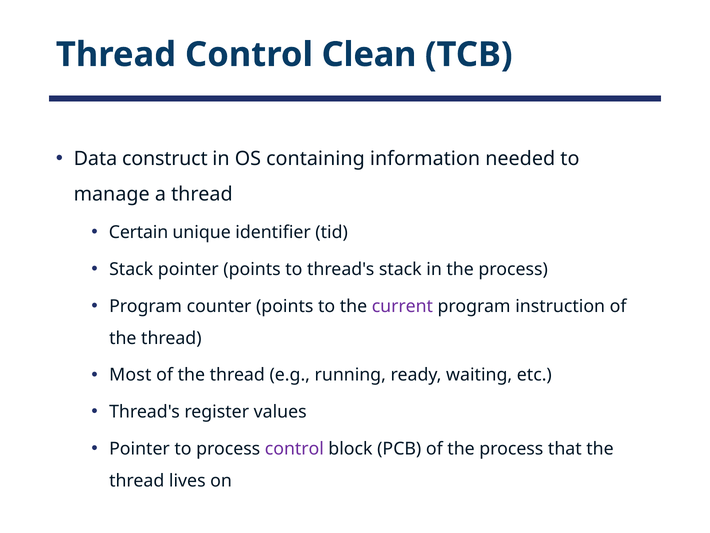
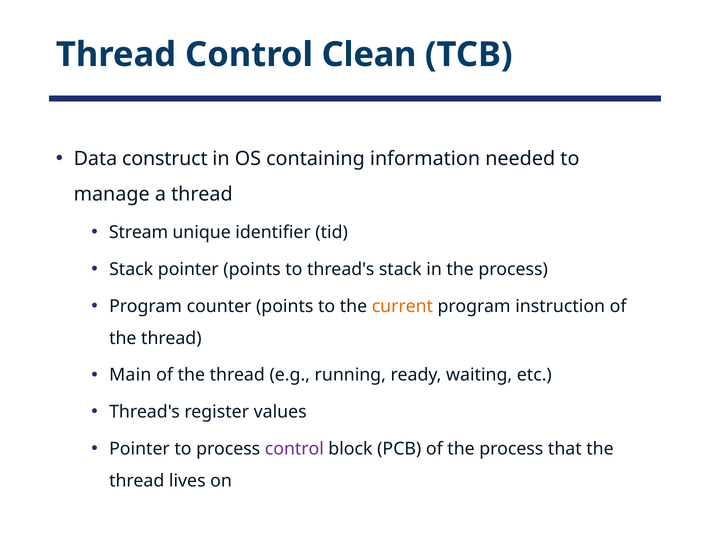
Certain: Certain -> Stream (139, 232)
current colour: purple -> orange (402, 306)
Most: Most -> Main (130, 375)
